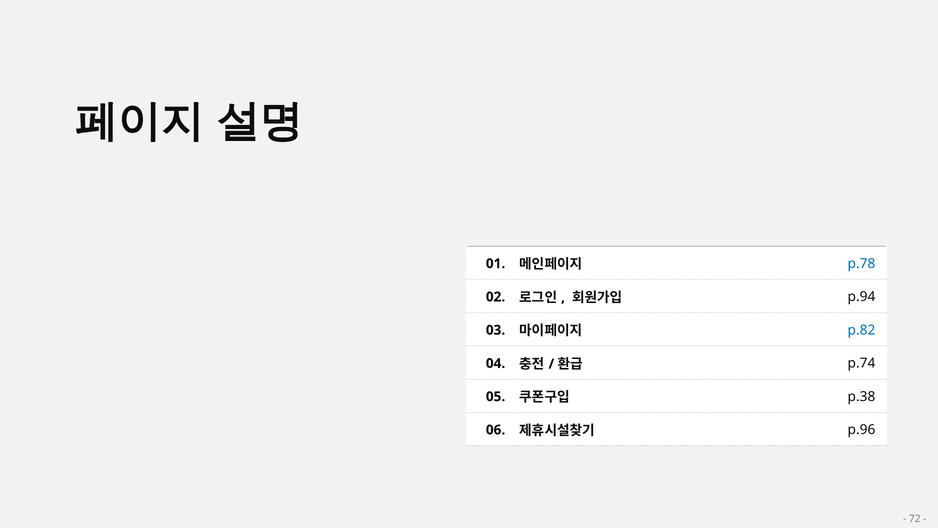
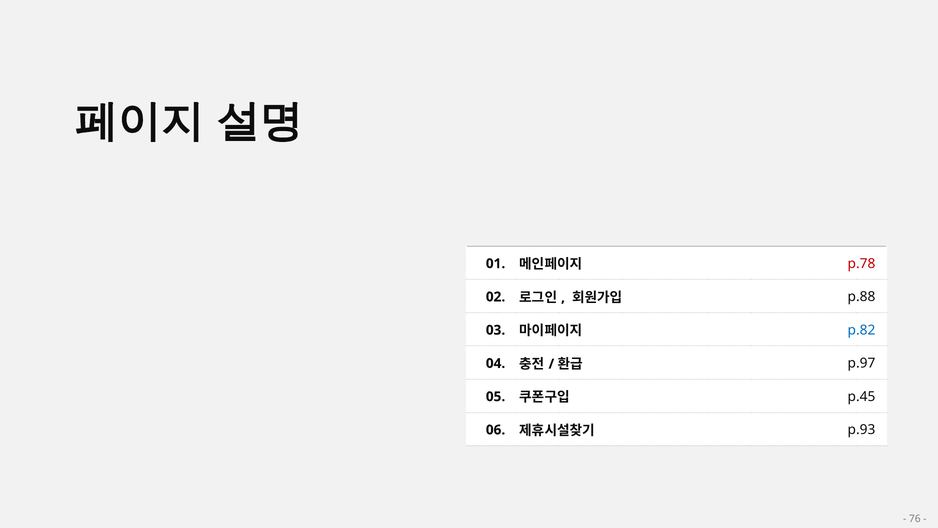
p.78 colour: blue -> red (861, 263)
p.94: p.94 -> p.88 (861, 297)
p.74: p.74 -> p.97 (861, 363)
p.38: p.38 -> p.45 (861, 396)
p.96: p.96 -> p.93 (861, 430)
72: 72 -> 76 (915, 518)
